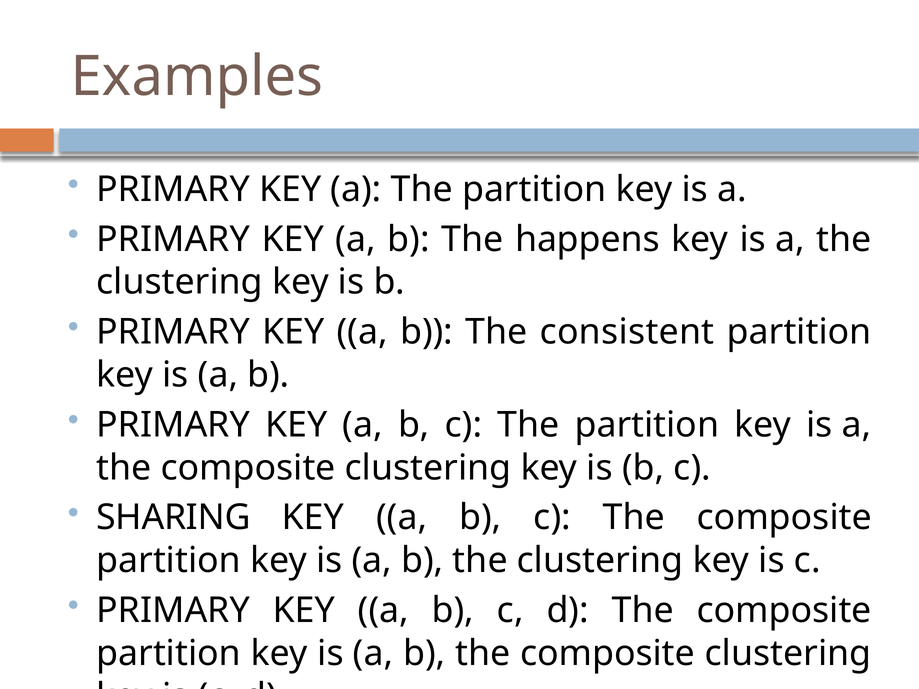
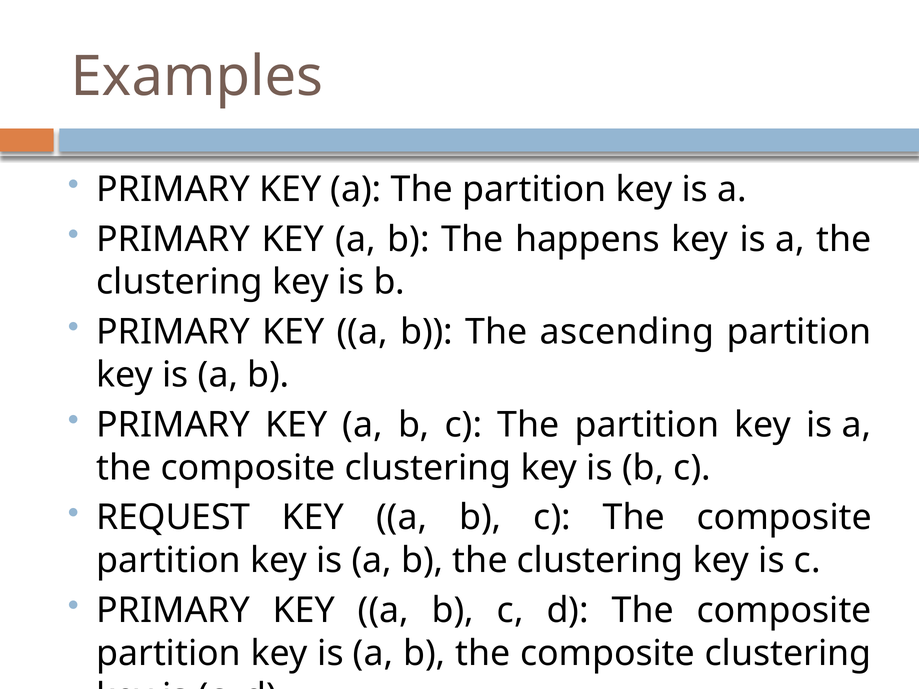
consistent: consistent -> ascending (627, 332)
SHARING: SHARING -> REQUEST (173, 518)
